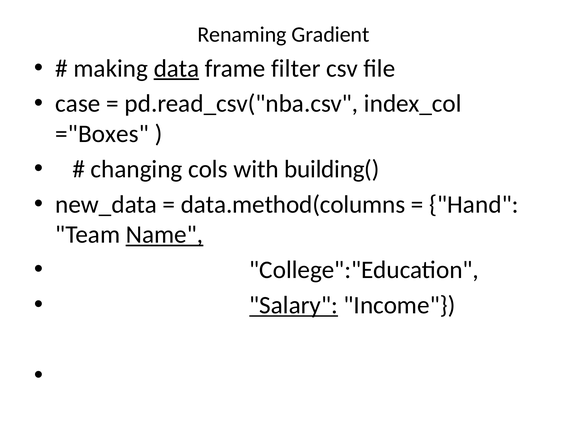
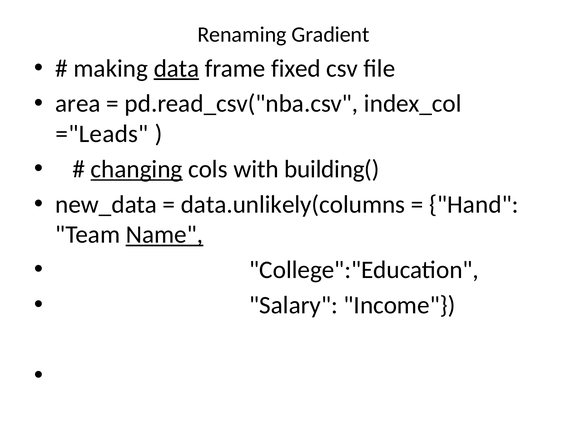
filter: filter -> fixed (296, 68)
case: case -> area (78, 104)
="Boxes: ="Boxes -> ="Leads (102, 134)
changing underline: none -> present (137, 169)
data.method(columns: data.method(columns -> data.unlikely(columns (293, 205)
Salary underline: present -> none (294, 305)
